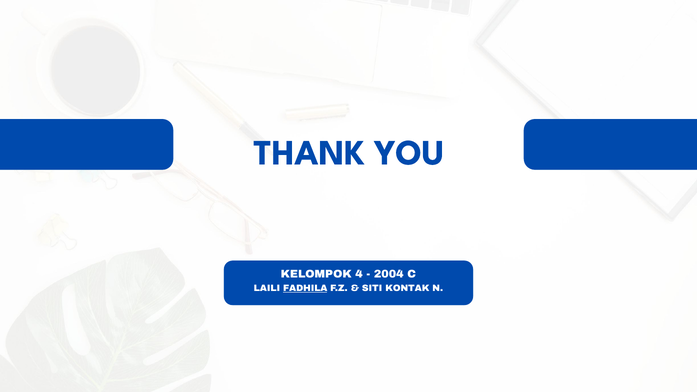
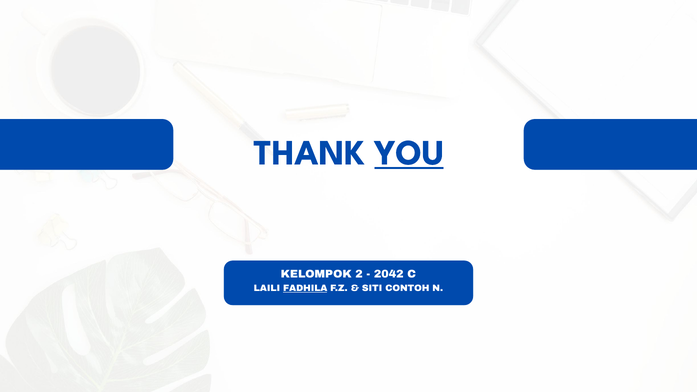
YOU underline: none -> present (409, 153)
4: 4 -> 2 (359, 274)
2004: 2004 -> 2042 (389, 274)
KONTAK: KONTAK -> CONTOH (407, 288)
